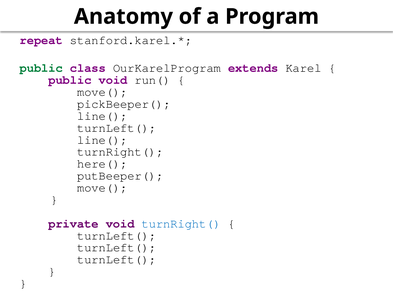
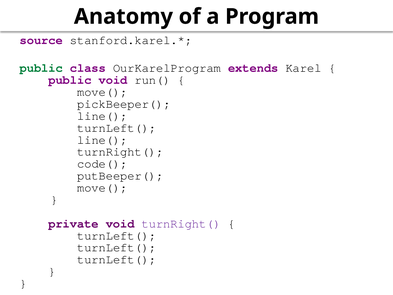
repeat: repeat -> source (41, 40)
here(: here( -> code( (102, 164)
turnRight( colour: blue -> purple (181, 223)
